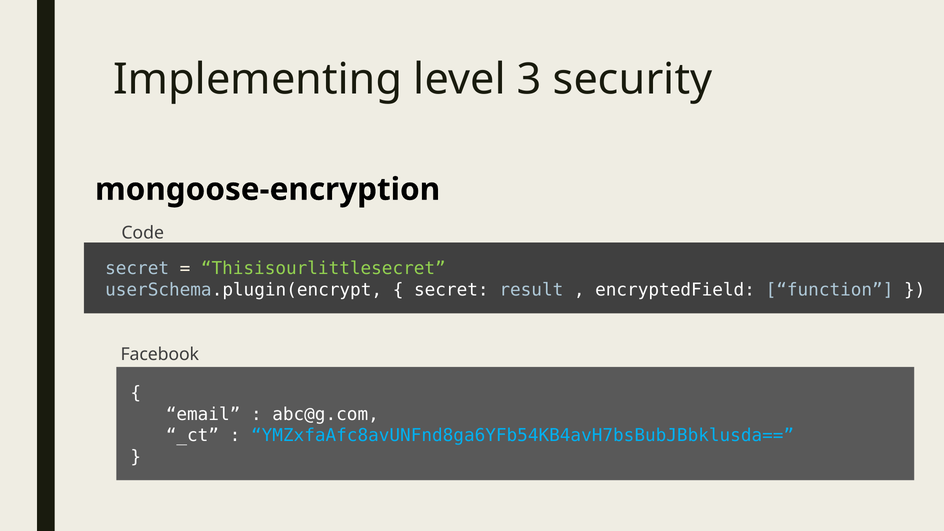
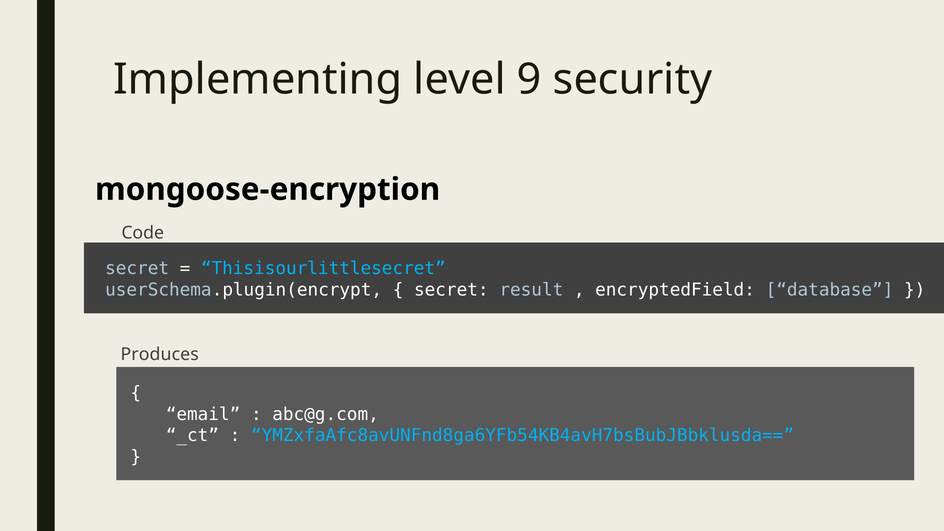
3: 3 -> 9 (529, 79)
Thisisourlittlesecret colour: light green -> light blue (323, 269)
function: function -> database (830, 290)
Facebook: Facebook -> Produces (160, 354)
